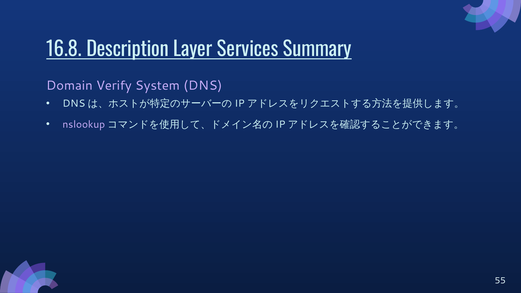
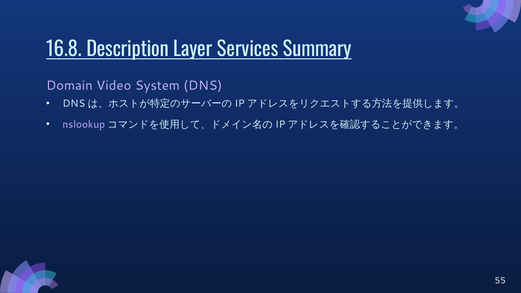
Verify: Verify -> Video (114, 86)
